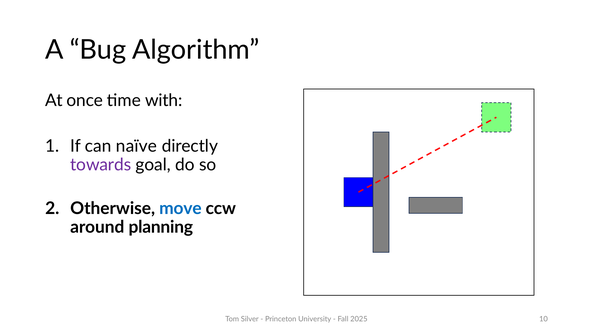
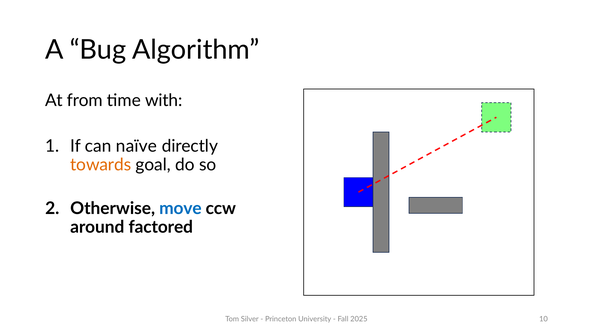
once: once -> from (85, 100)
towards colour: purple -> orange (101, 165)
planning: planning -> factored (161, 227)
